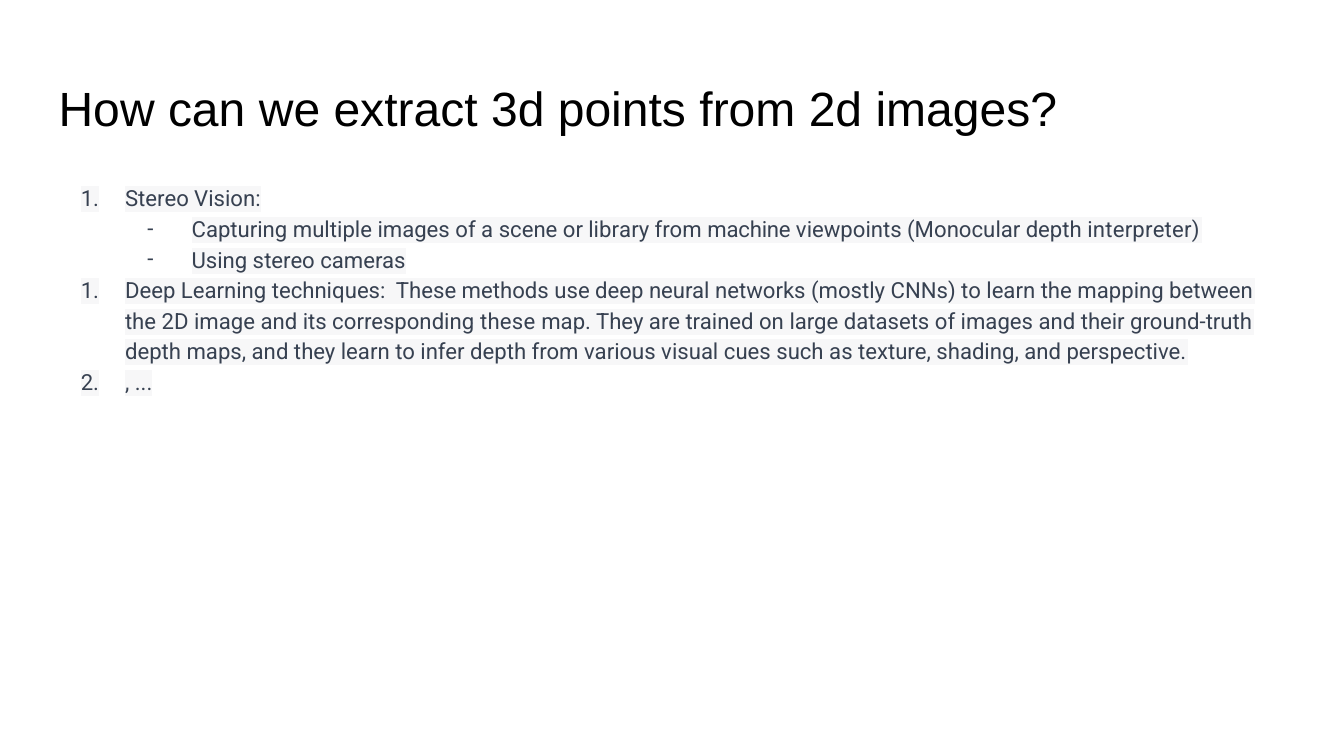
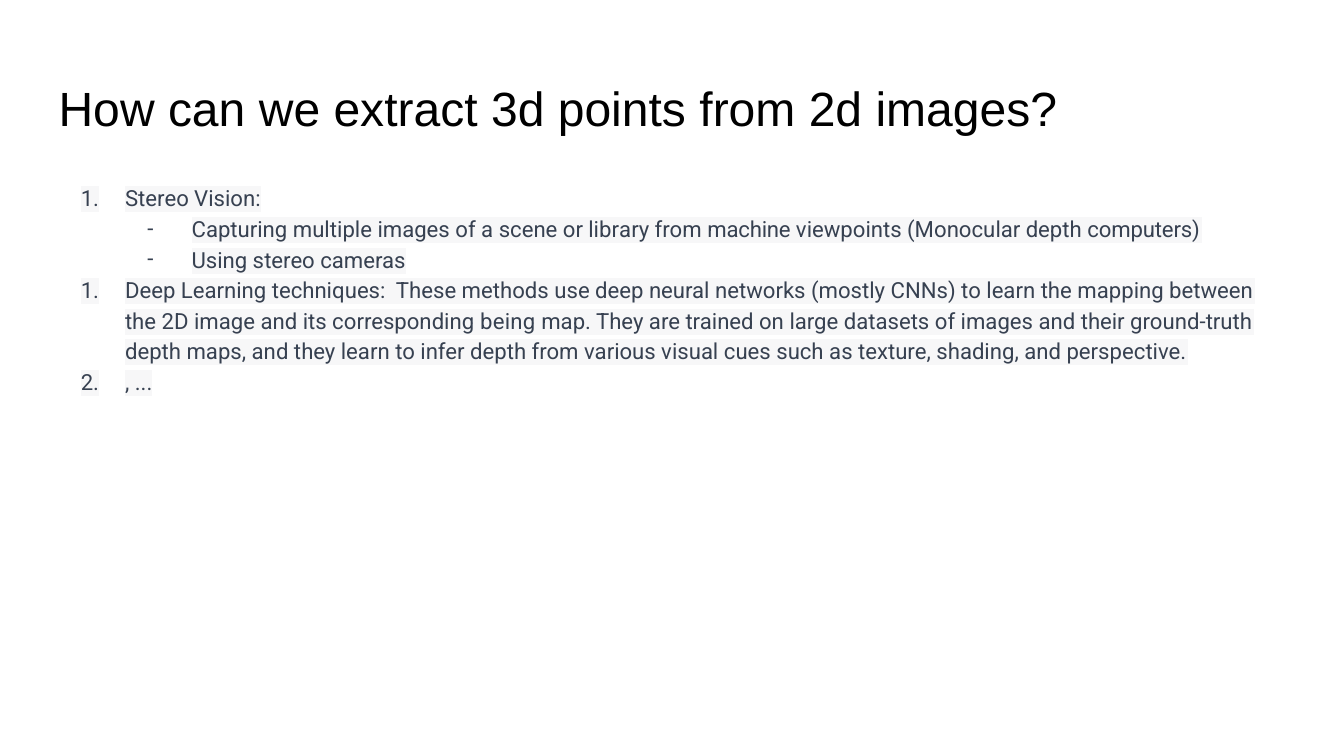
interpreter: interpreter -> computers (1144, 230)
corresponding these: these -> being (508, 322)
